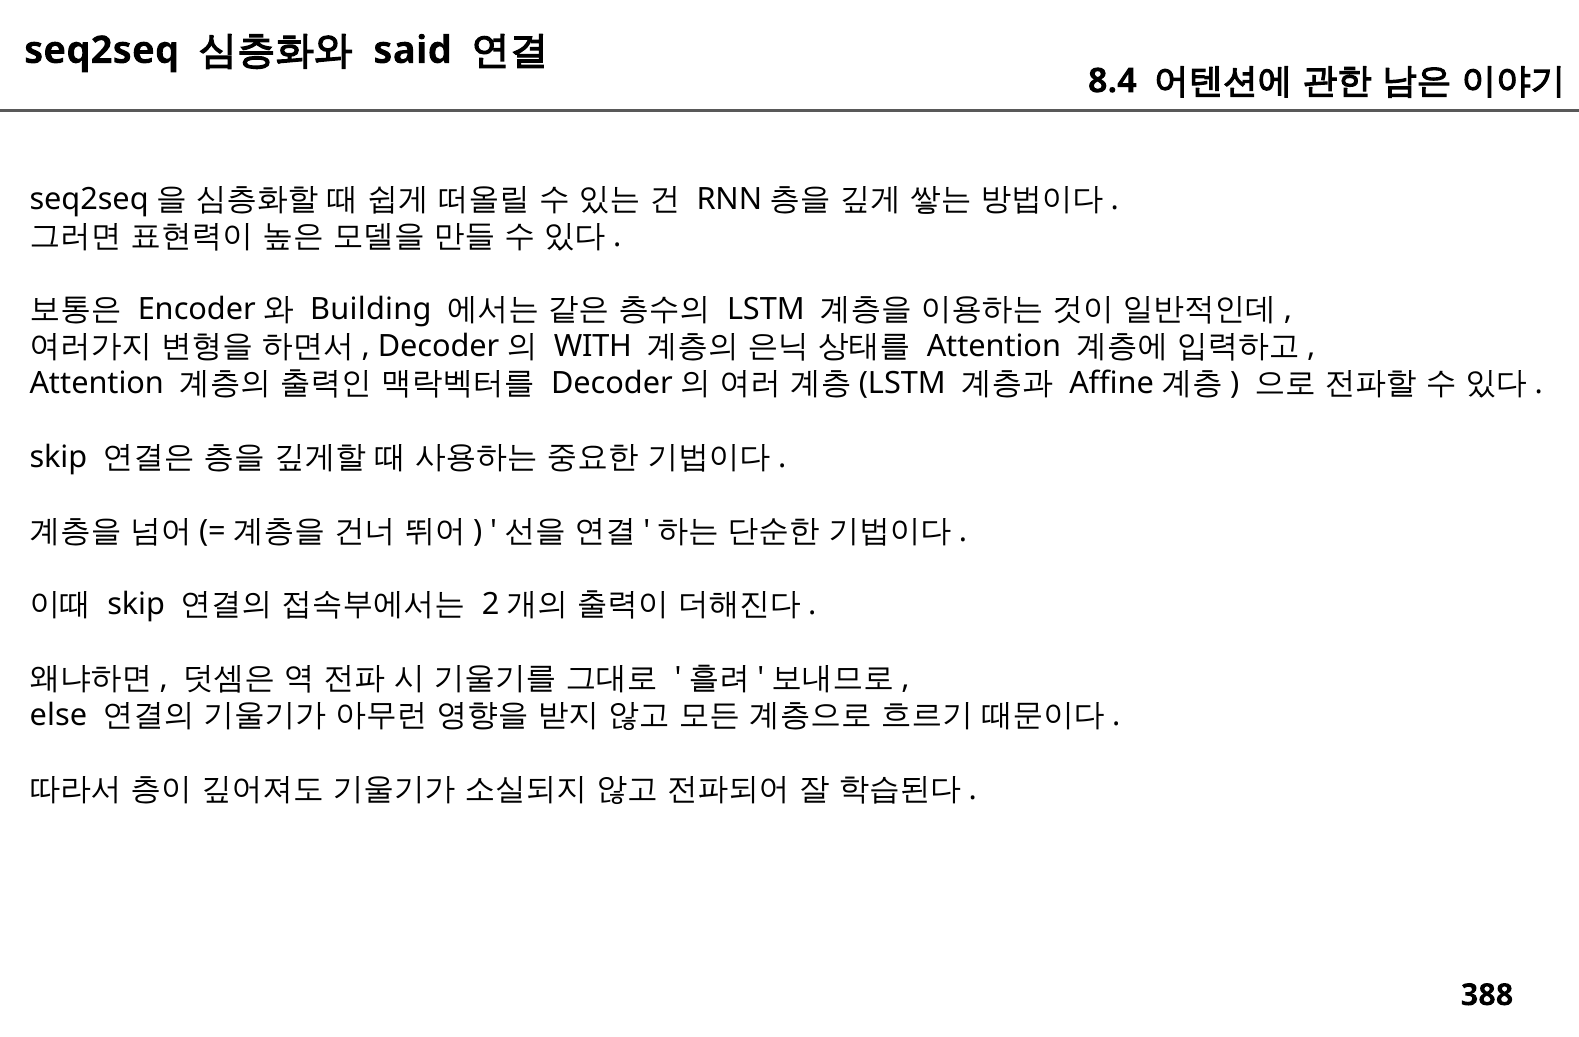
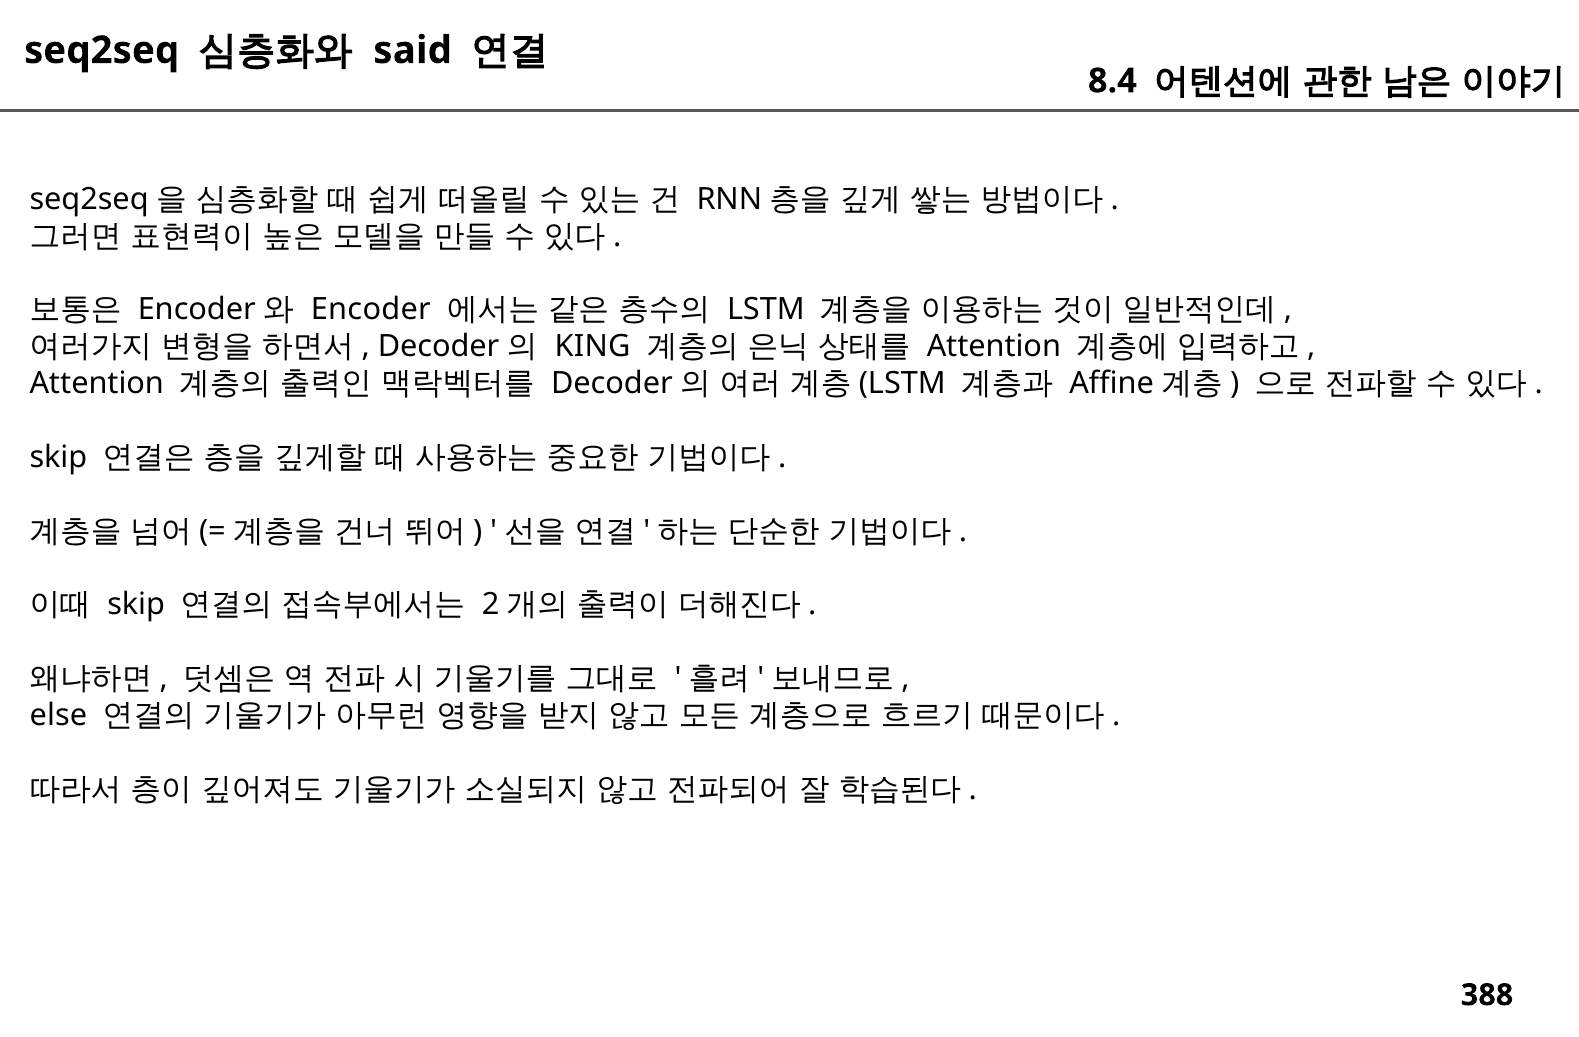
Building: Building -> Encoder (371, 310)
WITH: WITH -> KING (593, 347)
